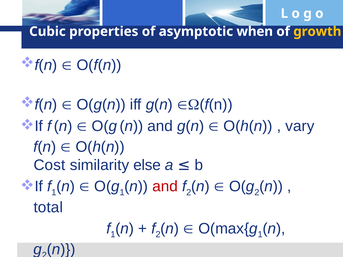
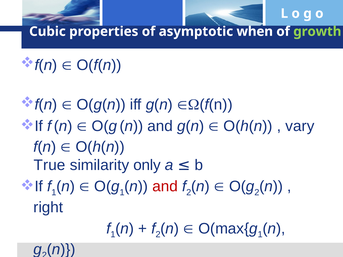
growth colour: yellow -> light green (317, 32)
Cost: Cost -> True (49, 165)
else: else -> only (147, 165)
total: total -> right (48, 207)
